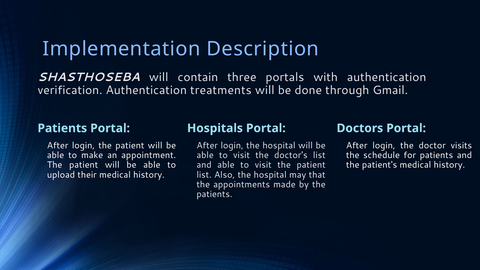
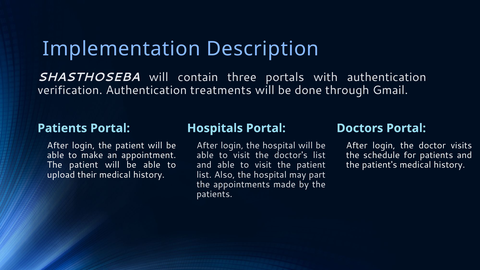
that: that -> part (317, 175)
